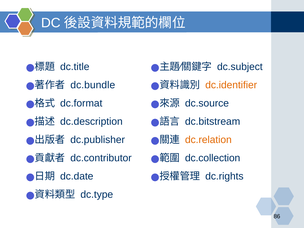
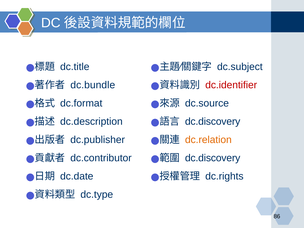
dc.identifier colour: orange -> red (231, 85)
dc.bitstream: dc.bitstream -> dc.discovery (213, 122)
dc.collection: dc.collection -> dc.discovery (213, 158)
